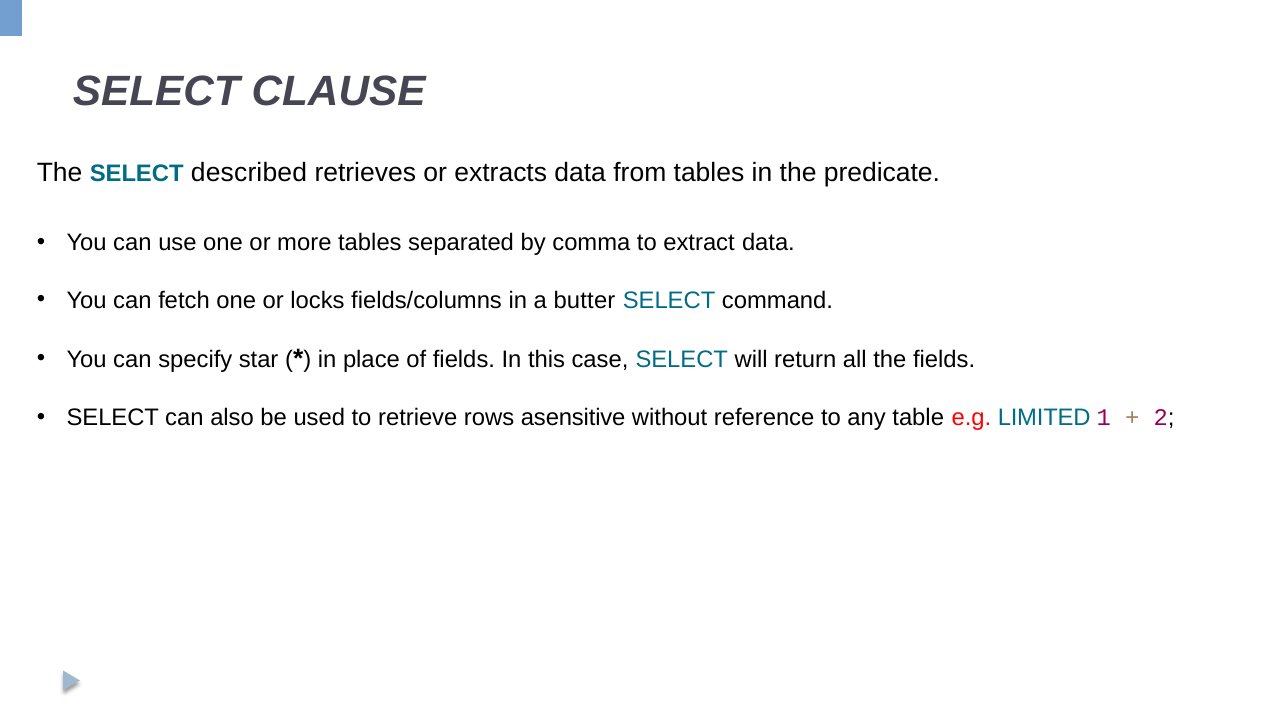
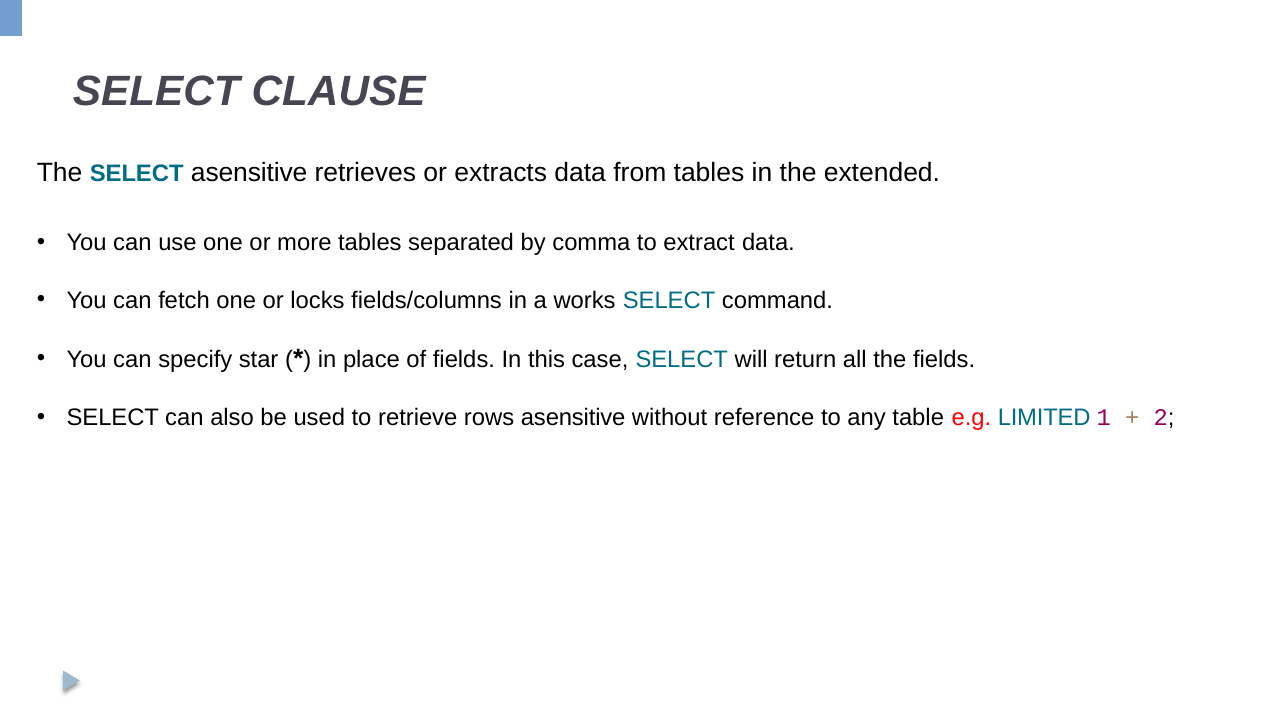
SELECT described: described -> asensitive (249, 172)
predicate: predicate -> extended (882, 172)
butter: butter -> works (585, 300)
